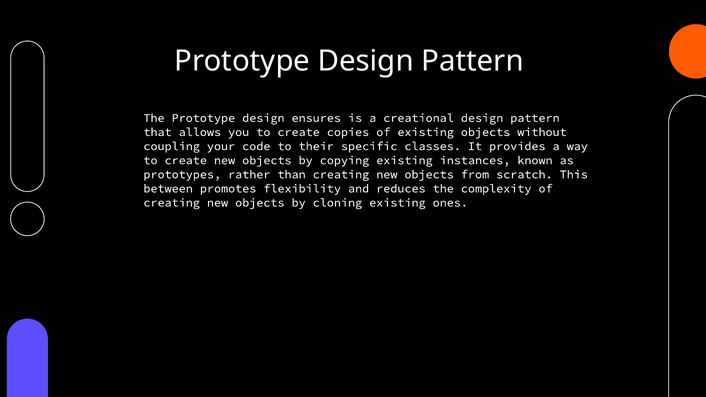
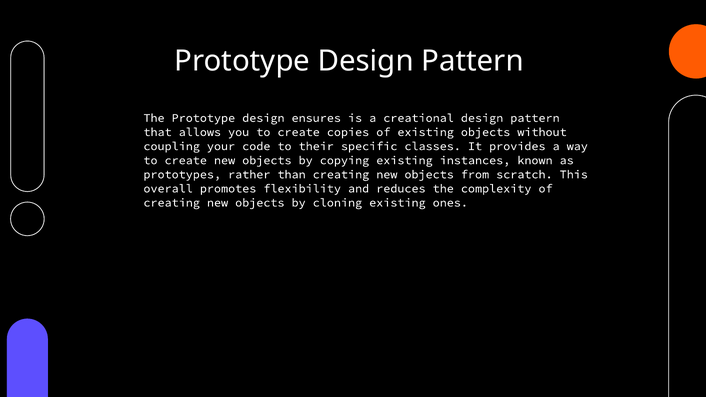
between: between -> overall (168, 189)
